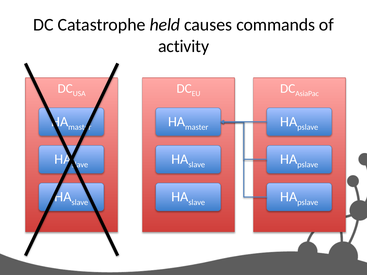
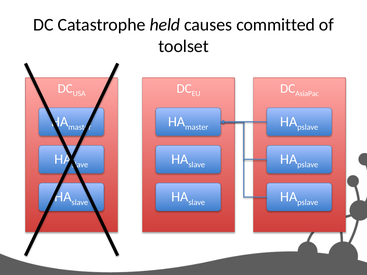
commands: commands -> committed (276, 25)
activity: activity -> toolset (184, 46)
